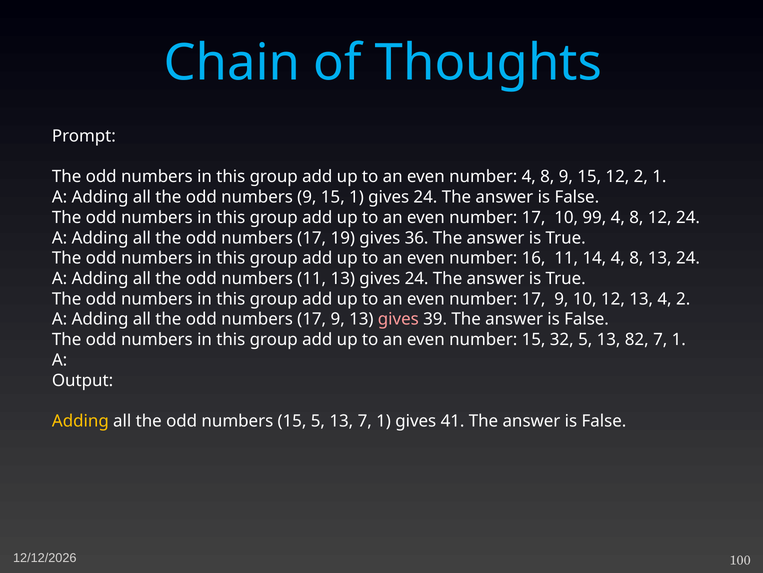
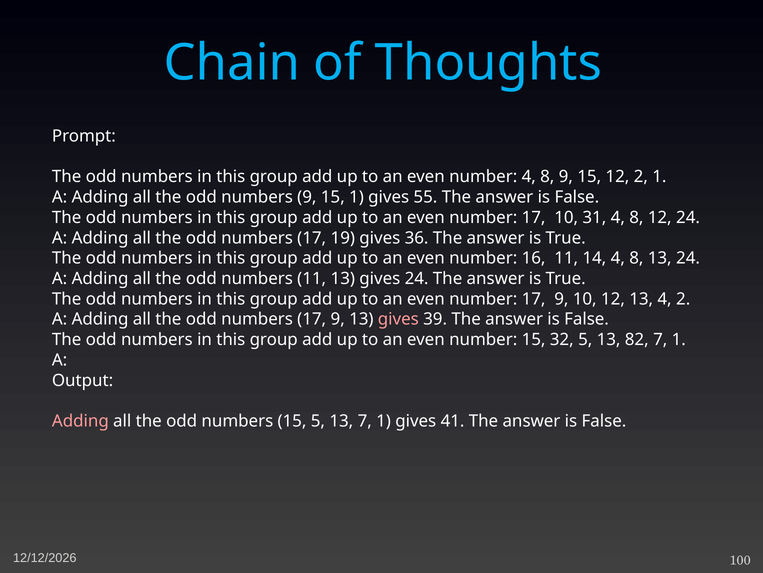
1 gives 24: 24 -> 55 (425, 197)
99: 99 -> 31 (594, 217)
Adding colour: yellow -> pink (80, 421)
